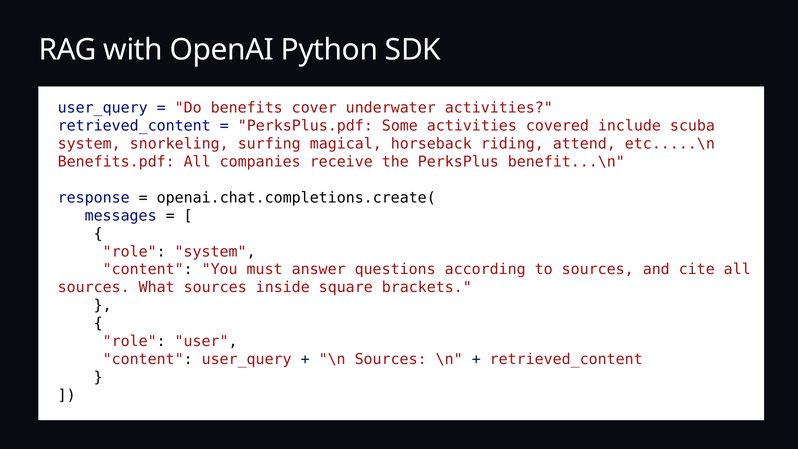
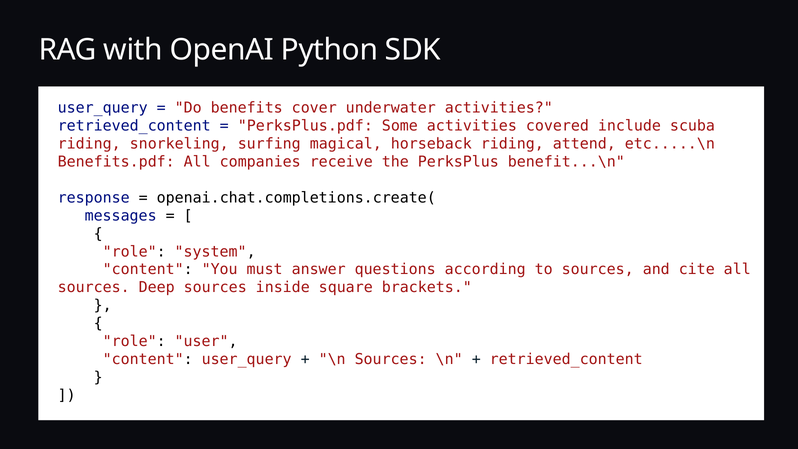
system: system -> riding (89, 144)
What: What -> Deep (157, 287)
